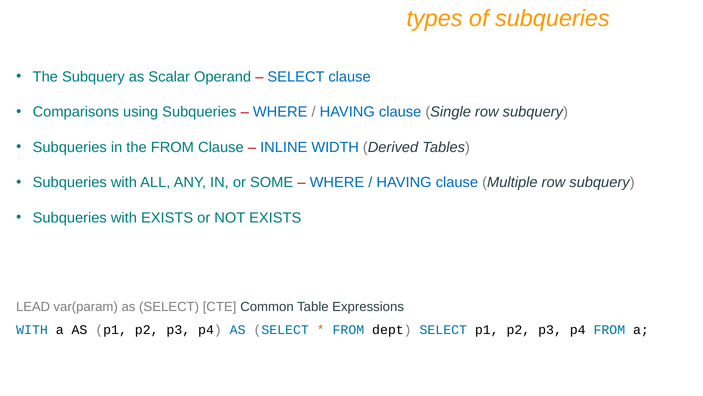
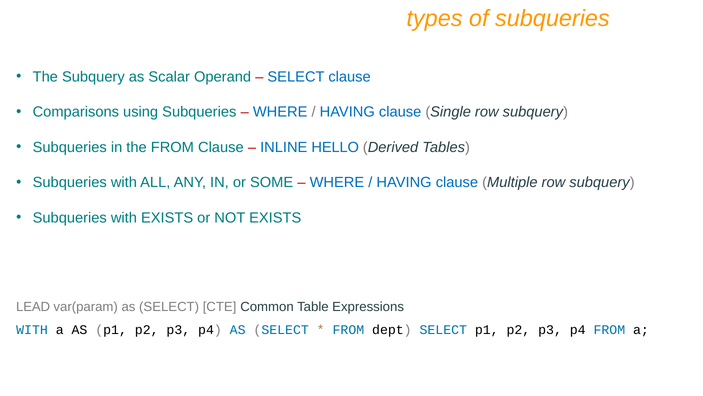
WIDTH: WIDTH -> HELLO (335, 147)
